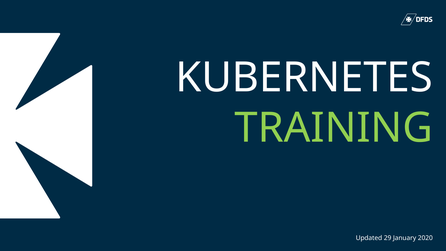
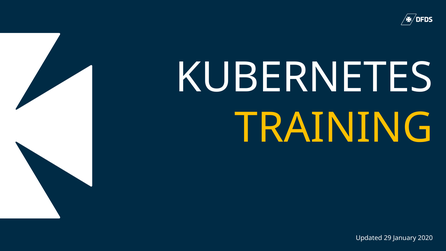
TRAINING colour: light green -> yellow (334, 128)
